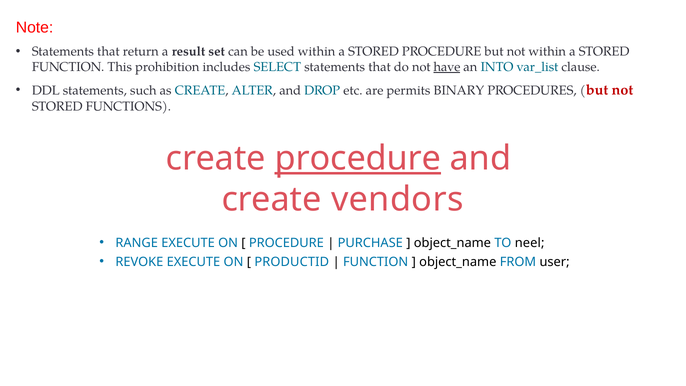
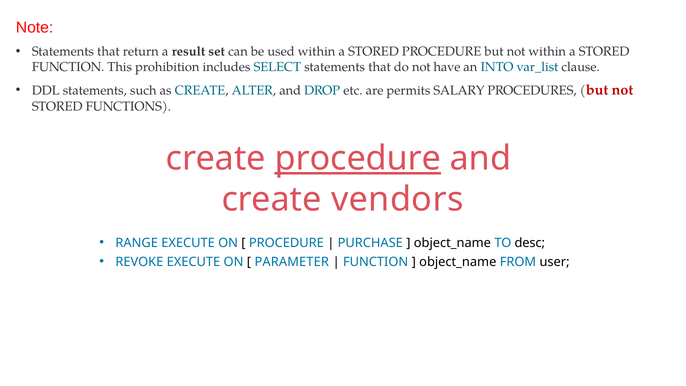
have underline: present -> none (447, 67)
BINARY: BINARY -> SALARY (459, 91)
neel: neel -> desc (530, 243)
PRODUCTID: PRODUCTID -> PARAMETER (292, 262)
